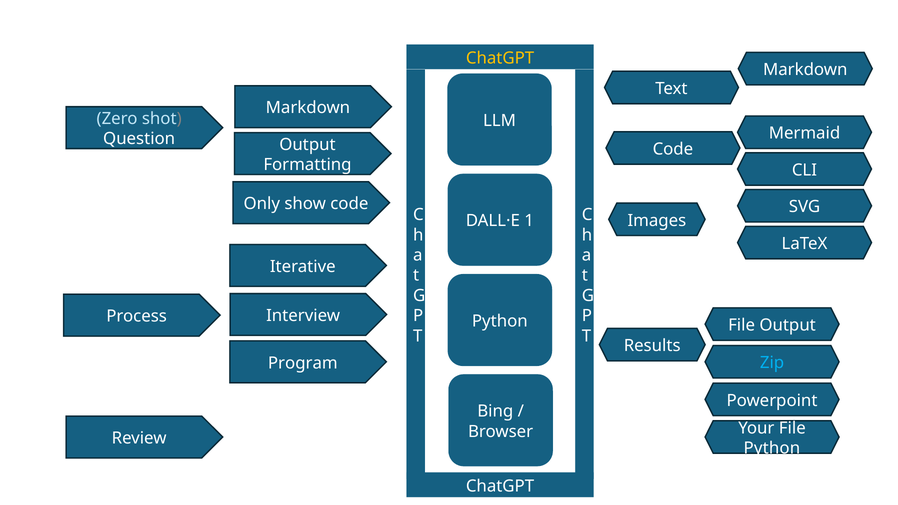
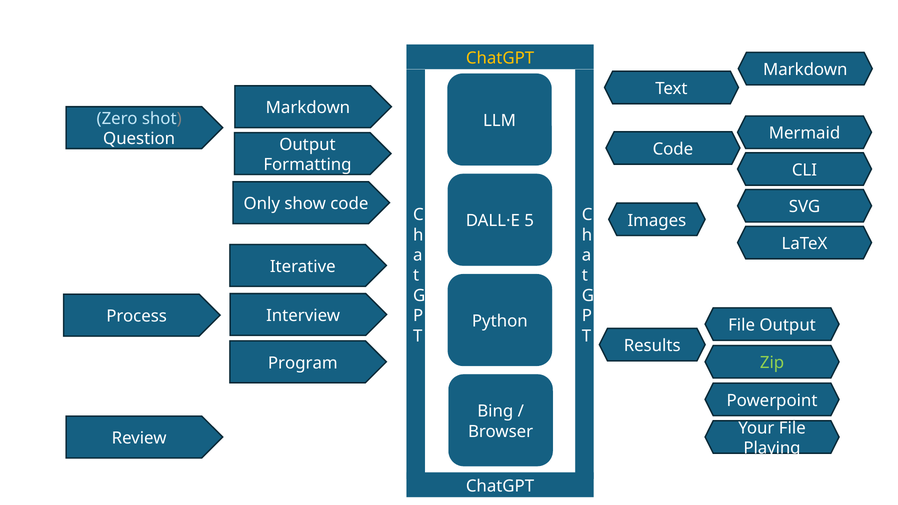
1: 1 -> 5 (529, 221)
Zip colour: light blue -> light green (772, 363)
Python: Python -> Playing (772, 448)
